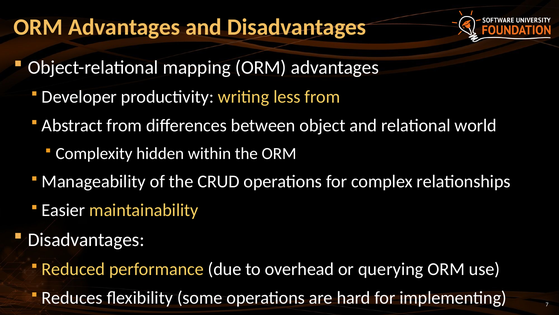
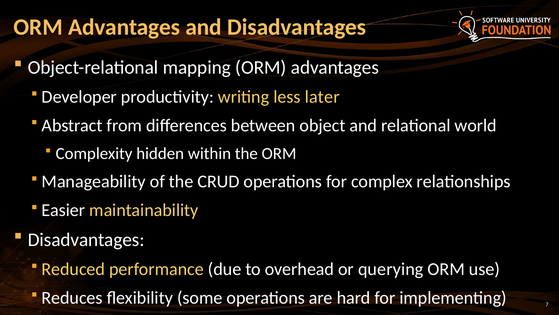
less from: from -> later (322, 97)
